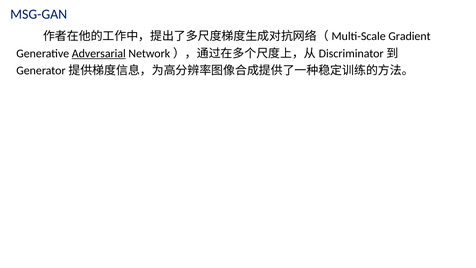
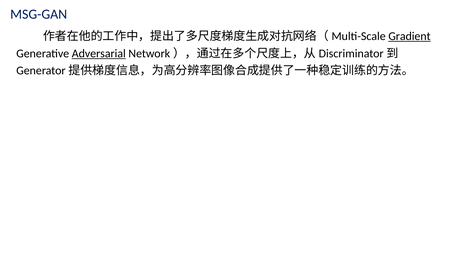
Gradient underline: none -> present (409, 36)
